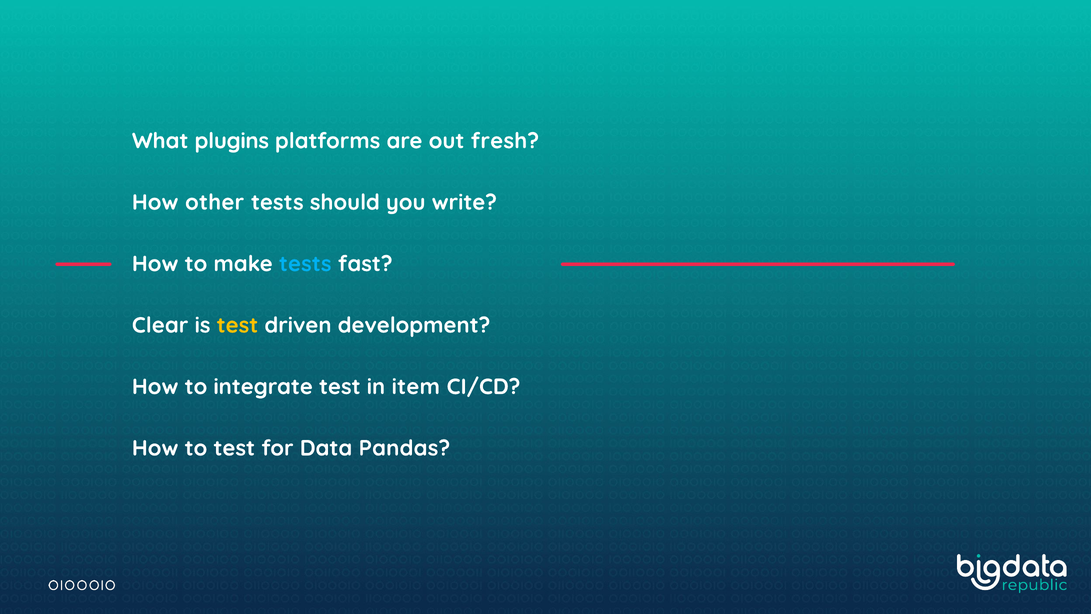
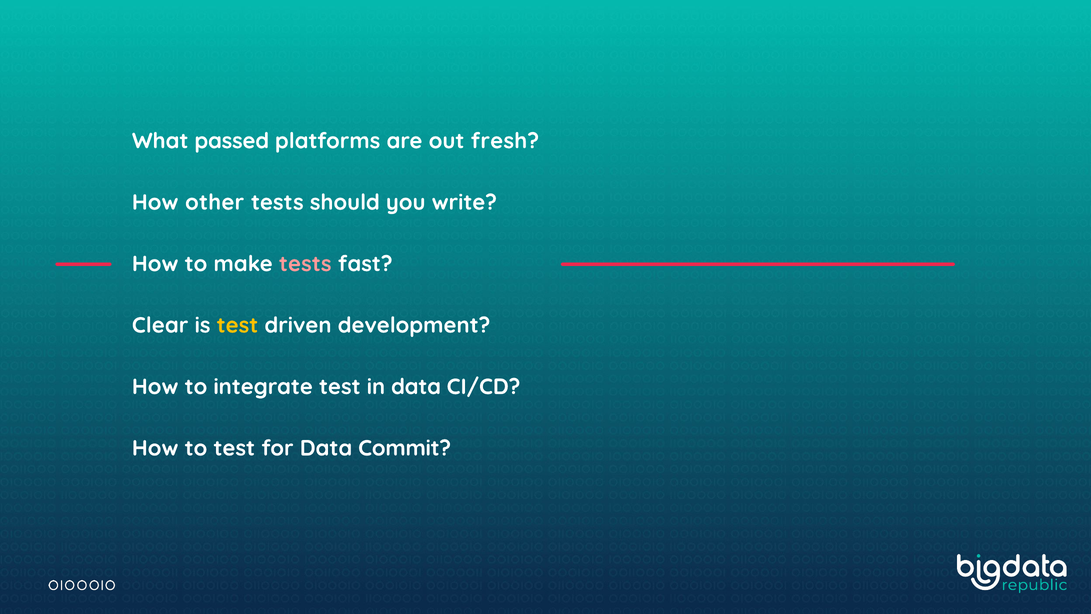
plugins: plugins -> passed (232, 141)
tests colour: light blue -> pink (305, 264)
in item: item -> data (416, 387)
Pandas: Pandas -> Commit (405, 448)
